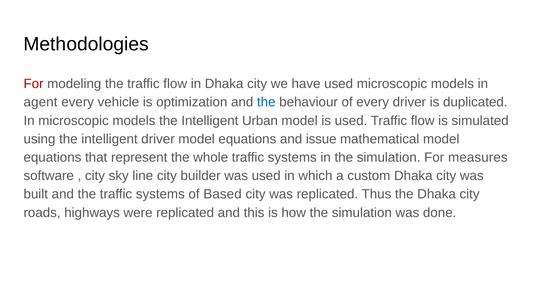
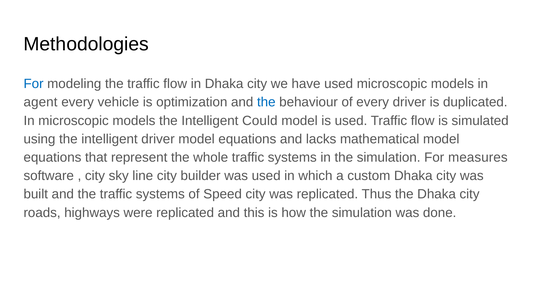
For colour: red -> blue (34, 84)
Urban: Urban -> Could (260, 121)
issue: issue -> lacks (321, 139)
Based: Based -> Speed (223, 194)
